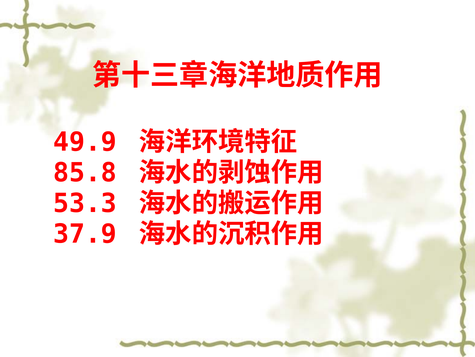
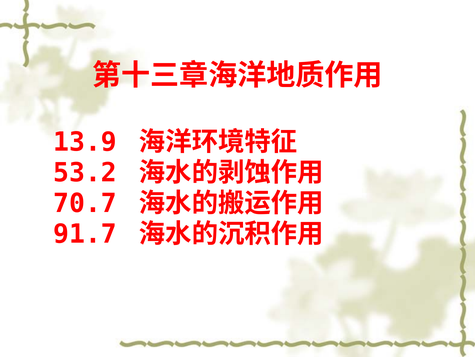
49.9: 49.9 -> 13.9 (85, 142)
85.8: 85.8 -> 53.2 (85, 173)
53.3: 53.3 -> 70.7 (85, 203)
37.9: 37.9 -> 91.7 (85, 234)
